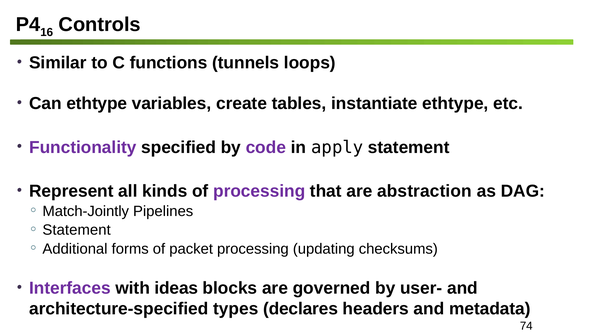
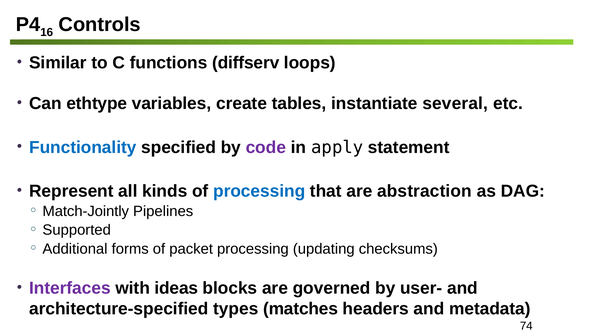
tunnels: tunnels -> diffserv (246, 63)
instantiate ethtype: ethtype -> several (455, 103)
Functionality colour: purple -> blue (83, 147)
processing colour: purple -> blue (259, 191)
Statement: Statement -> Supported (77, 230)
declares: declares -> matches (301, 309)
